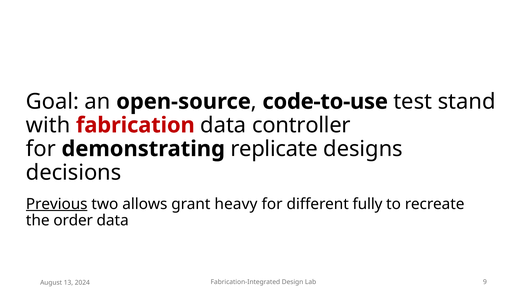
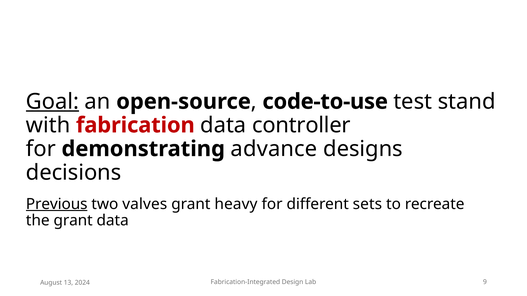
Goal underline: none -> present (52, 102)
replicate: replicate -> advance (274, 149)
allows: allows -> valves (145, 204)
fully: fully -> sets (367, 204)
the order: order -> grant (73, 221)
